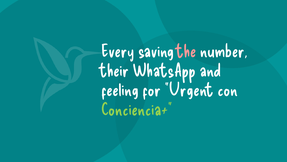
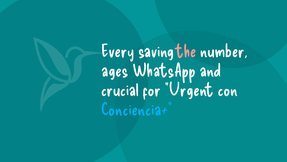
their: their -> ages (115, 71)
feeling: feeling -> crucial (120, 90)
Conciencia+ colour: light green -> light blue (137, 109)
